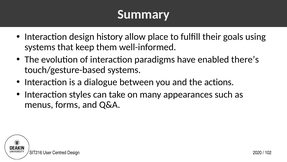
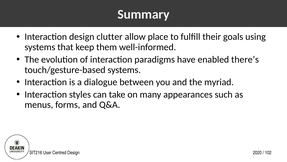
history: history -> clutter (110, 37)
actions: actions -> myriad (219, 82)
